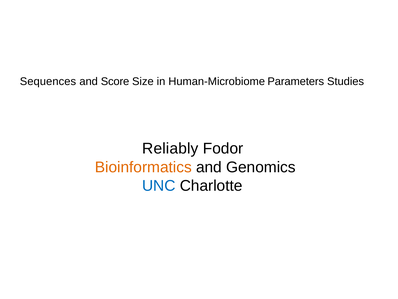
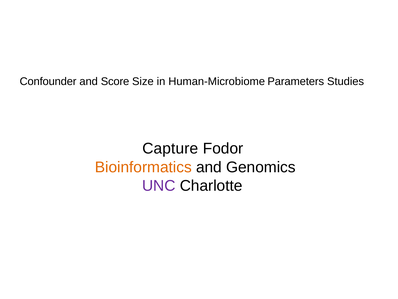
Sequences: Sequences -> Confounder (48, 81)
Reliably: Reliably -> Capture (170, 148)
UNC colour: blue -> purple (159, 185)
